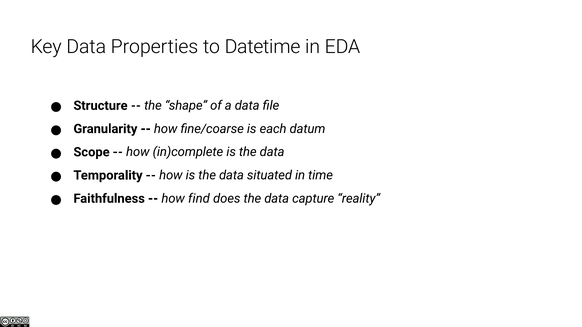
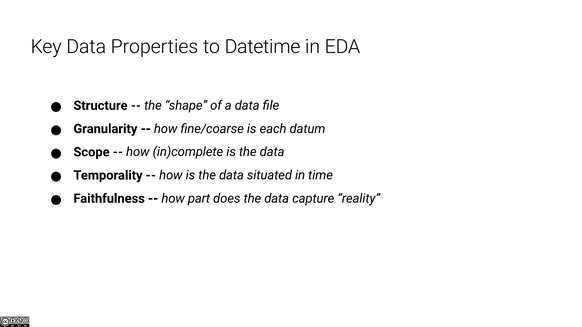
find: find -> part (199, 199)
